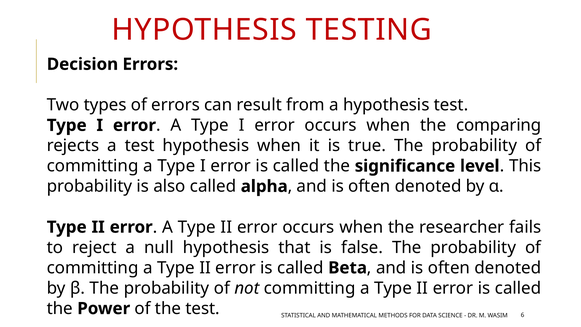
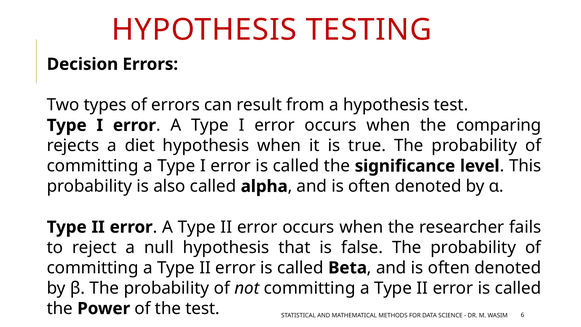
a test: test -> diet (140, 146)
